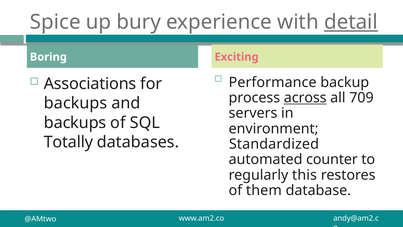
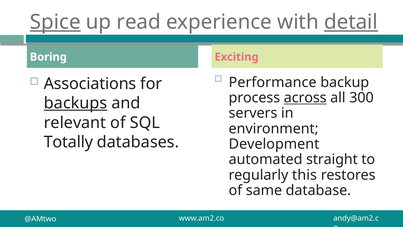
Spice underline: none -> present (55, 22)
bury: bury -> read (139, 22)
709: 709 -> 300 (361, 98)
backups underline: none -> present (76, 103)
backups: backups -> relevant (75, 123)
Standardized: Standardized -> Development (274, 144)
counter: counter -> straight (332, 159)
them: them -> same (264, 190)
